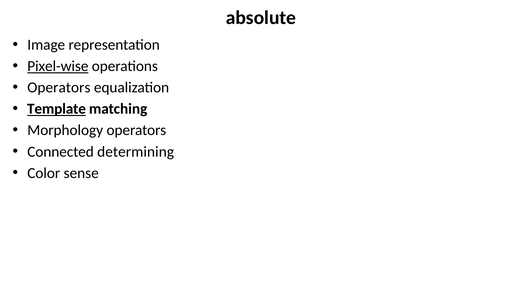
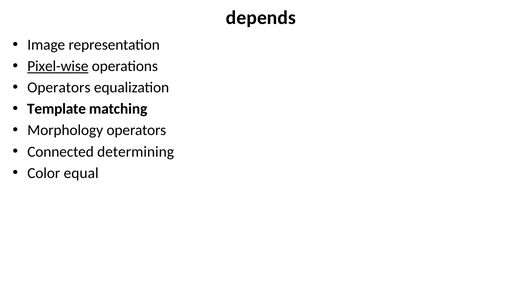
absolute: absolute -> depends (261, 18)
Template underline: present -> none (56, 109)
sense: sense -> equal (81, 173)
